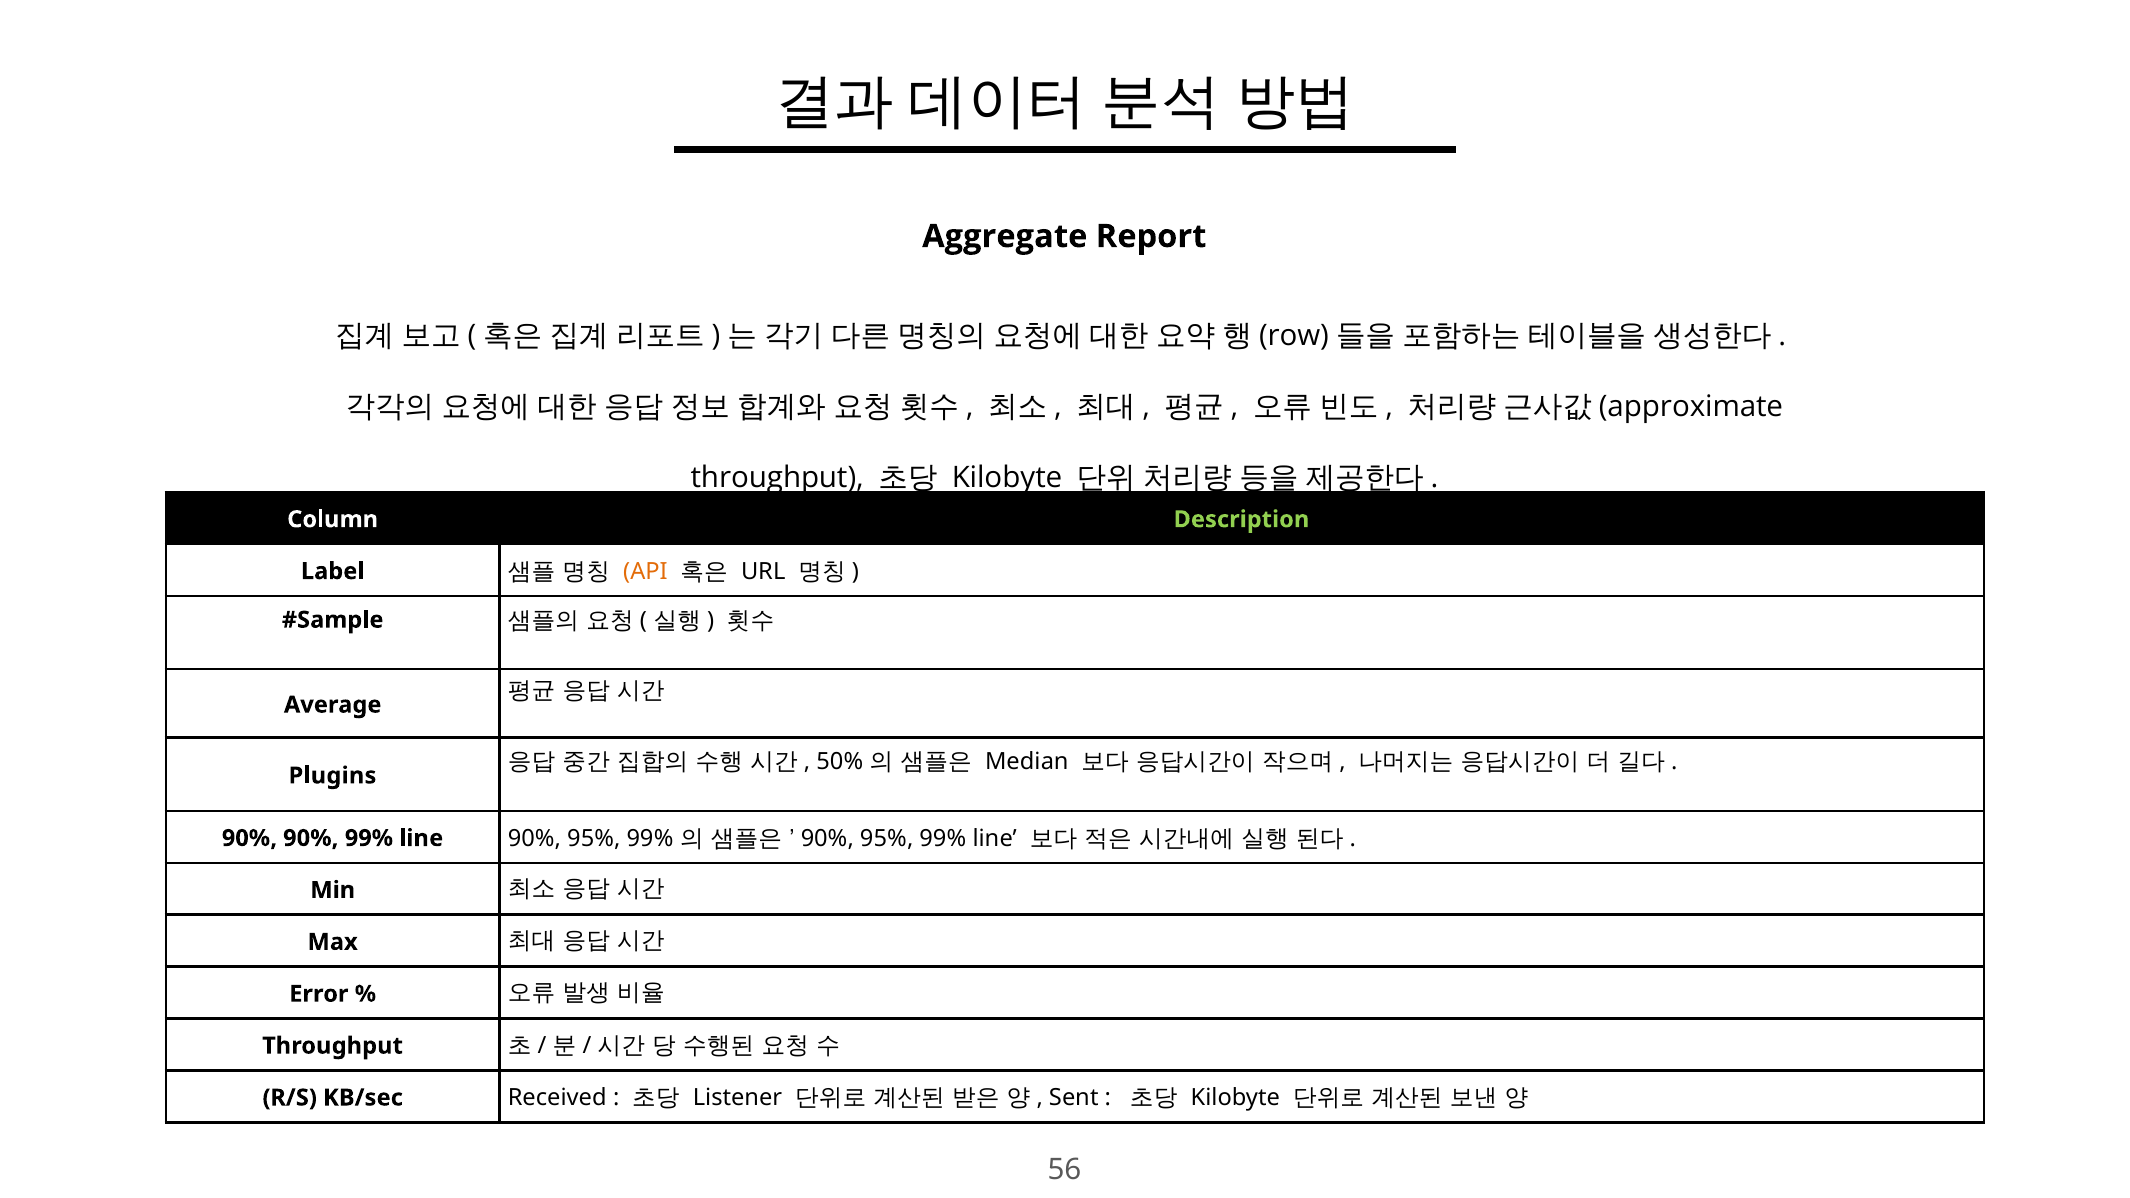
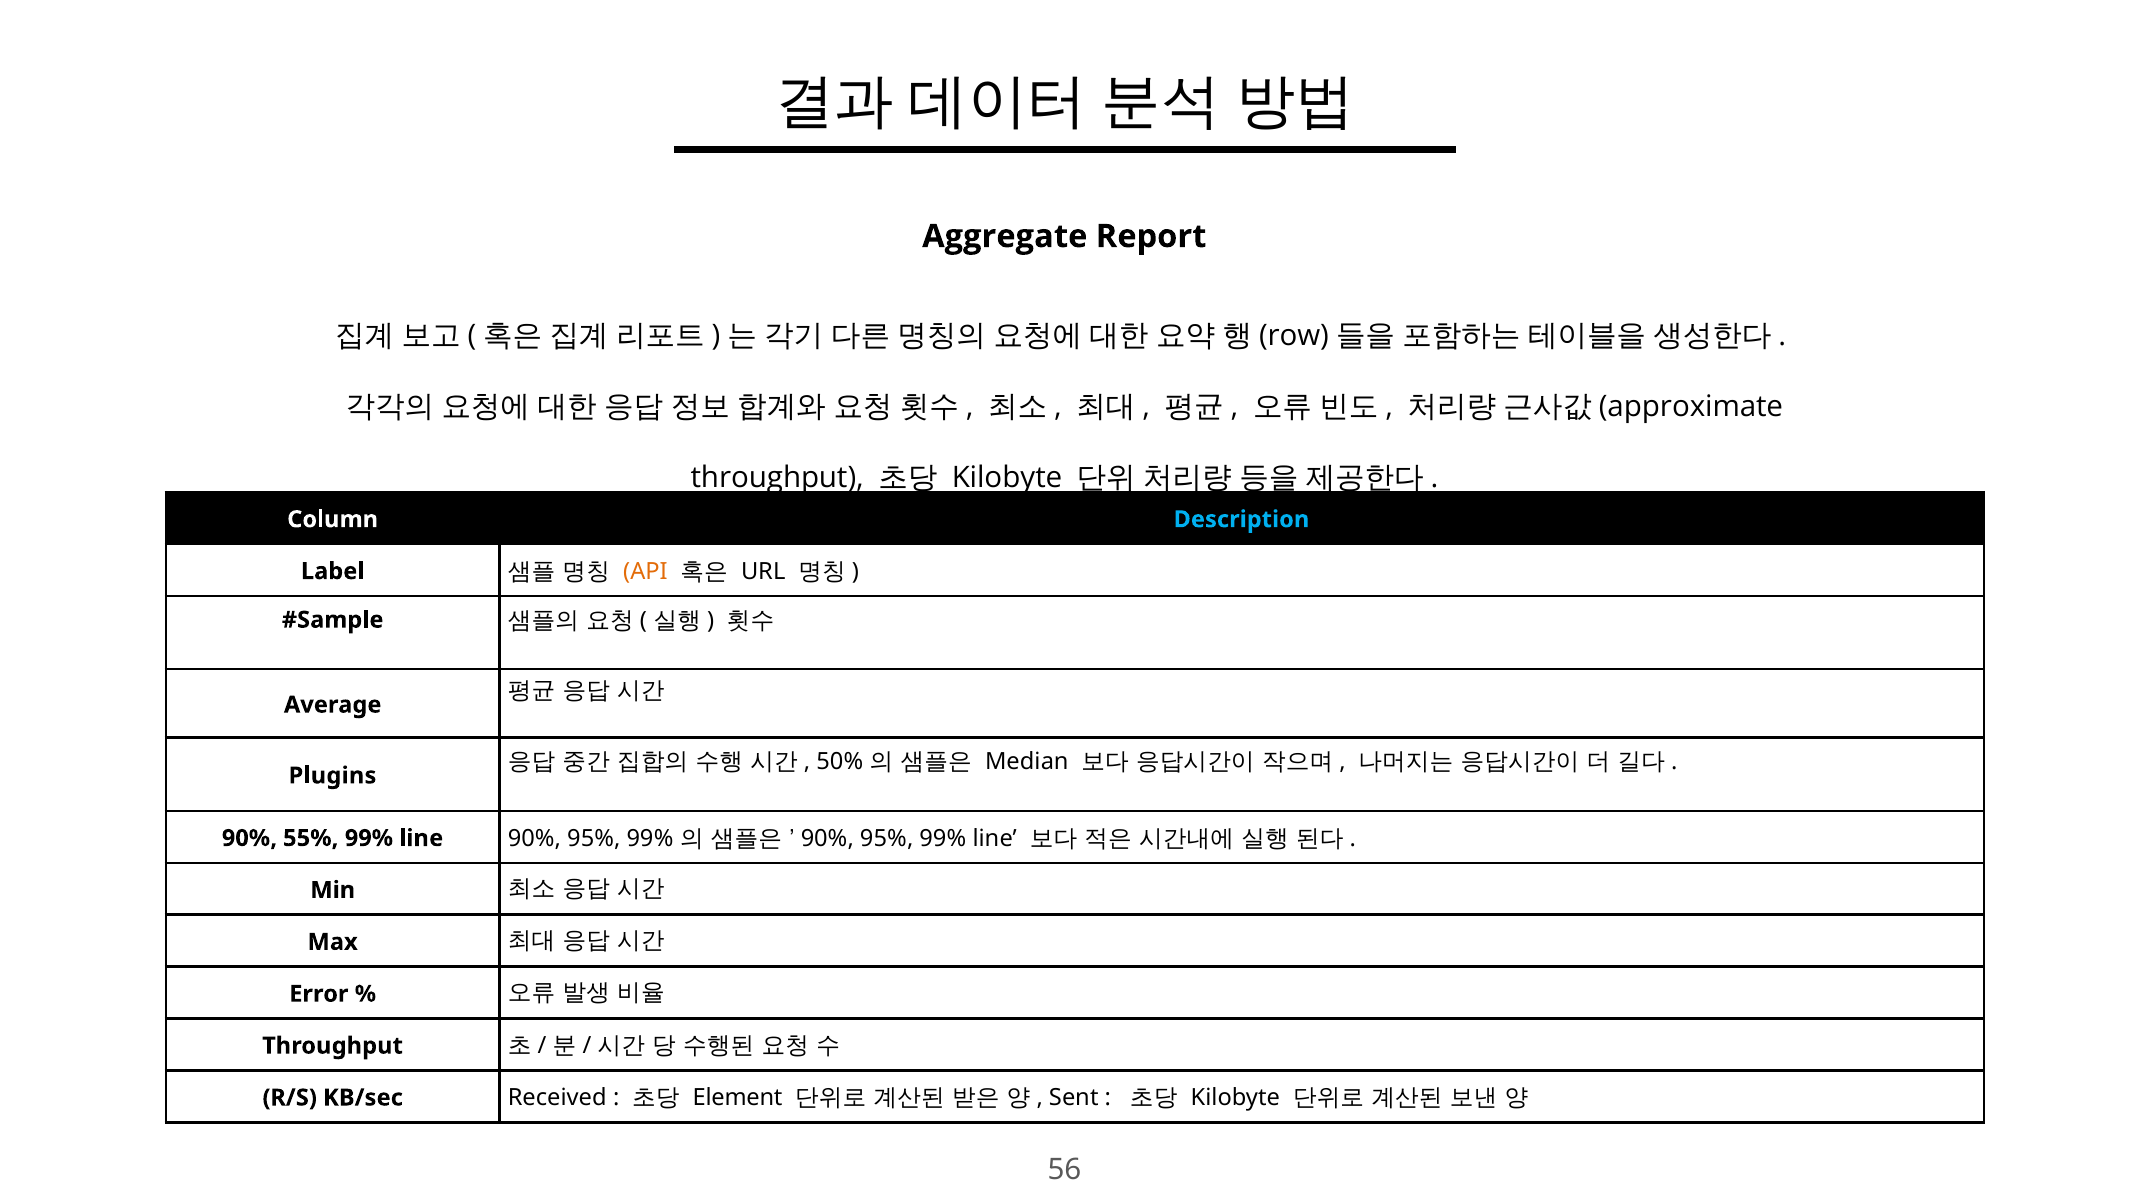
Description colour: light green -> light blue (1241, 519)
90% 90%: 90% -> 55% (311, 838)
Listener: Listener -> Element (738, 1098)
